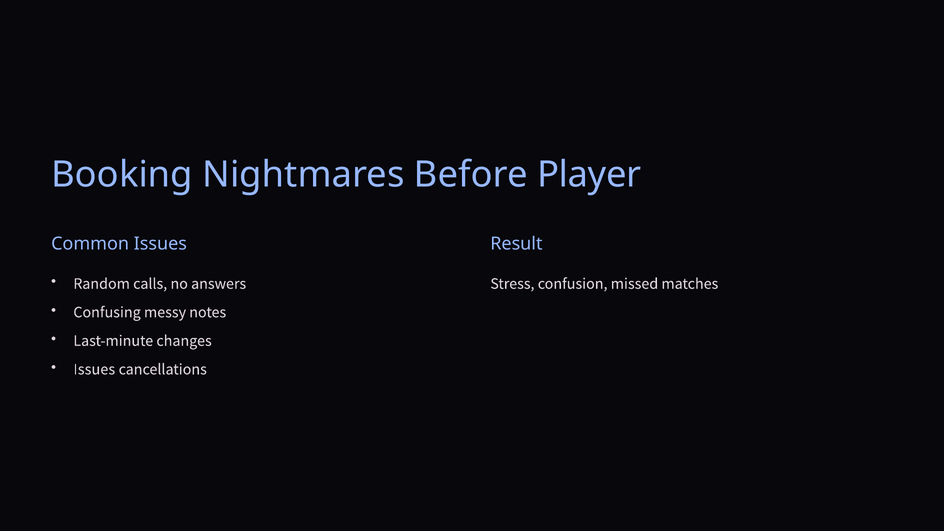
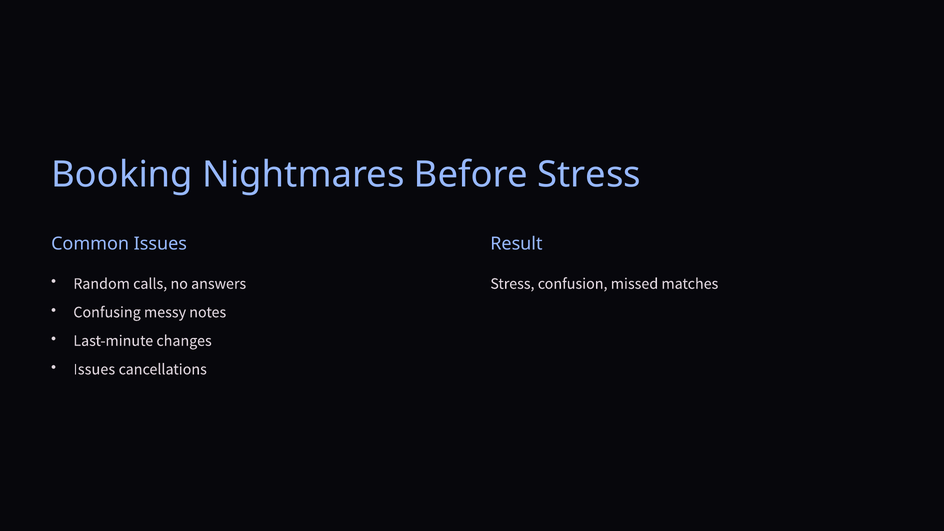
Before Player: Player -> Stress (589, 175)
